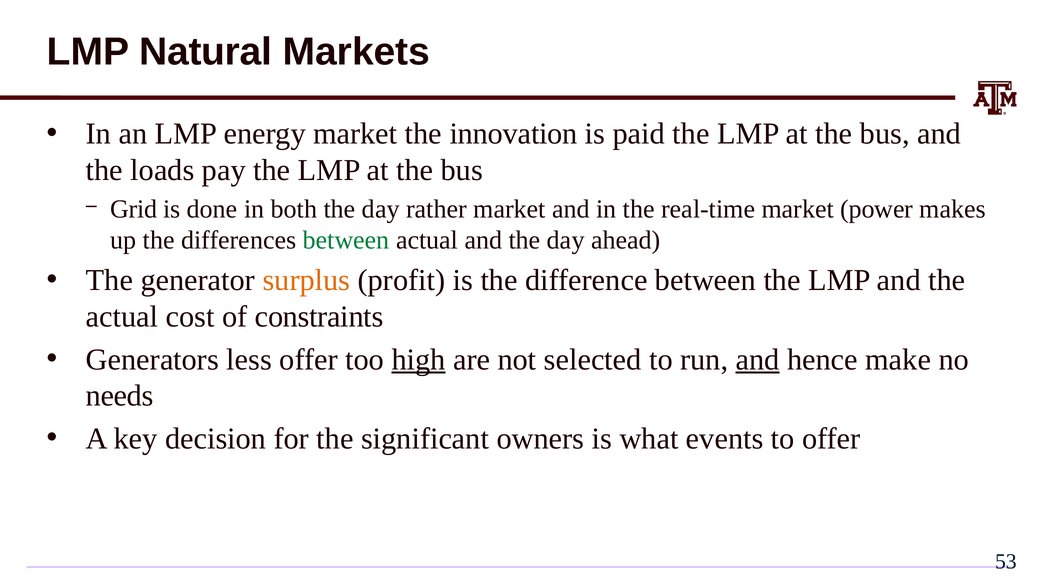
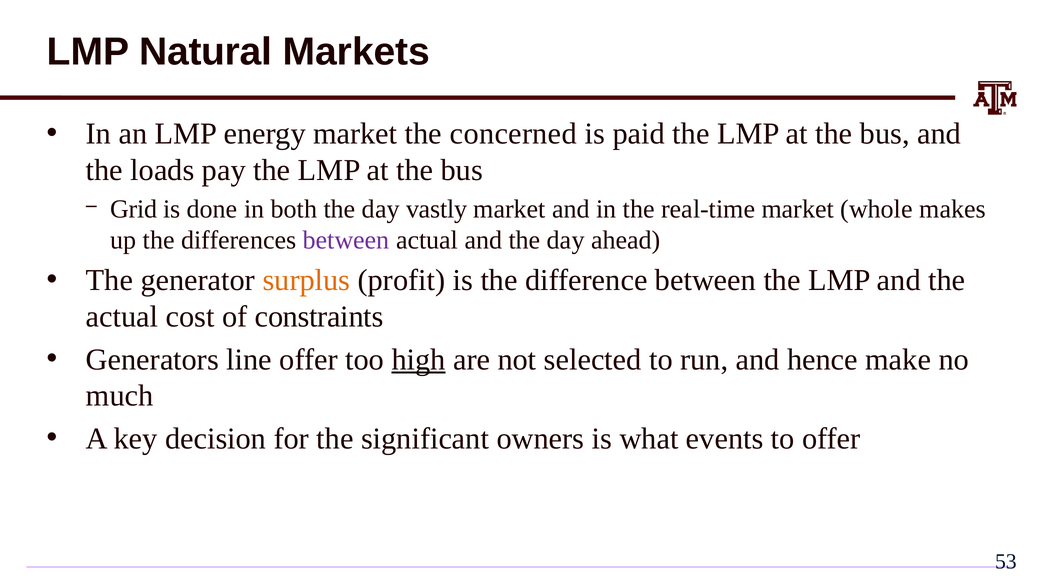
innovation: innovation -> concerned (513, 134)
rather: rather -> vastly (437, 209)
power: power -> whole (877, 209)
between colour: green -> purple (346, 240)
less: less -> line (249, 360)
and underline: present -> none (758, 360)
needs: needs -> much (120, 396)
